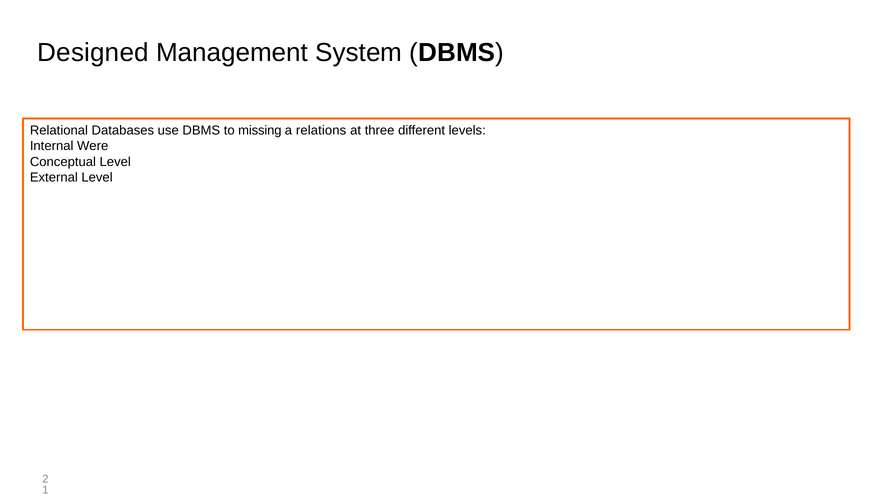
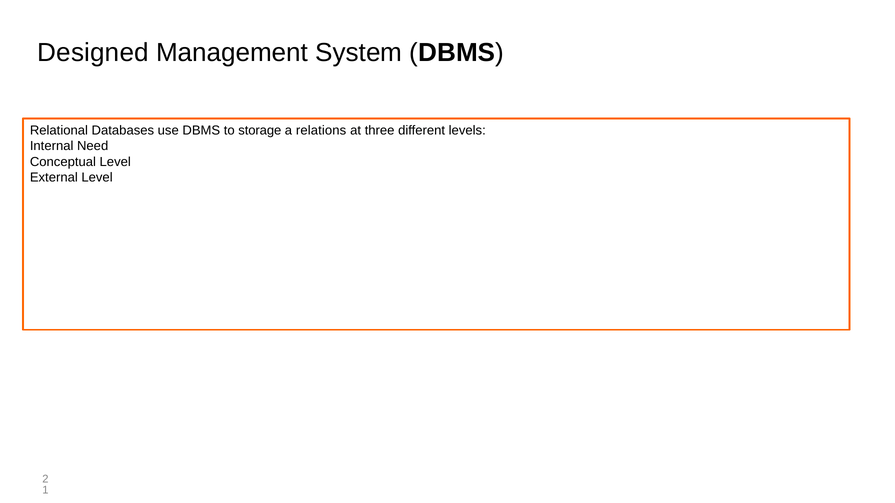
missing: missing -> storage (260, 131)
Were: Were -> Need (93, 146)
